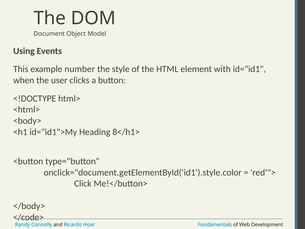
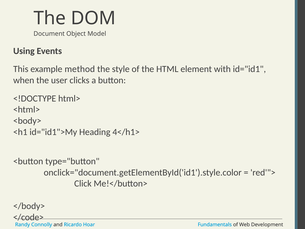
number: number -> method (80, 69)
8</h1>: 8</h1> -> 4</h1> (126, 132)
